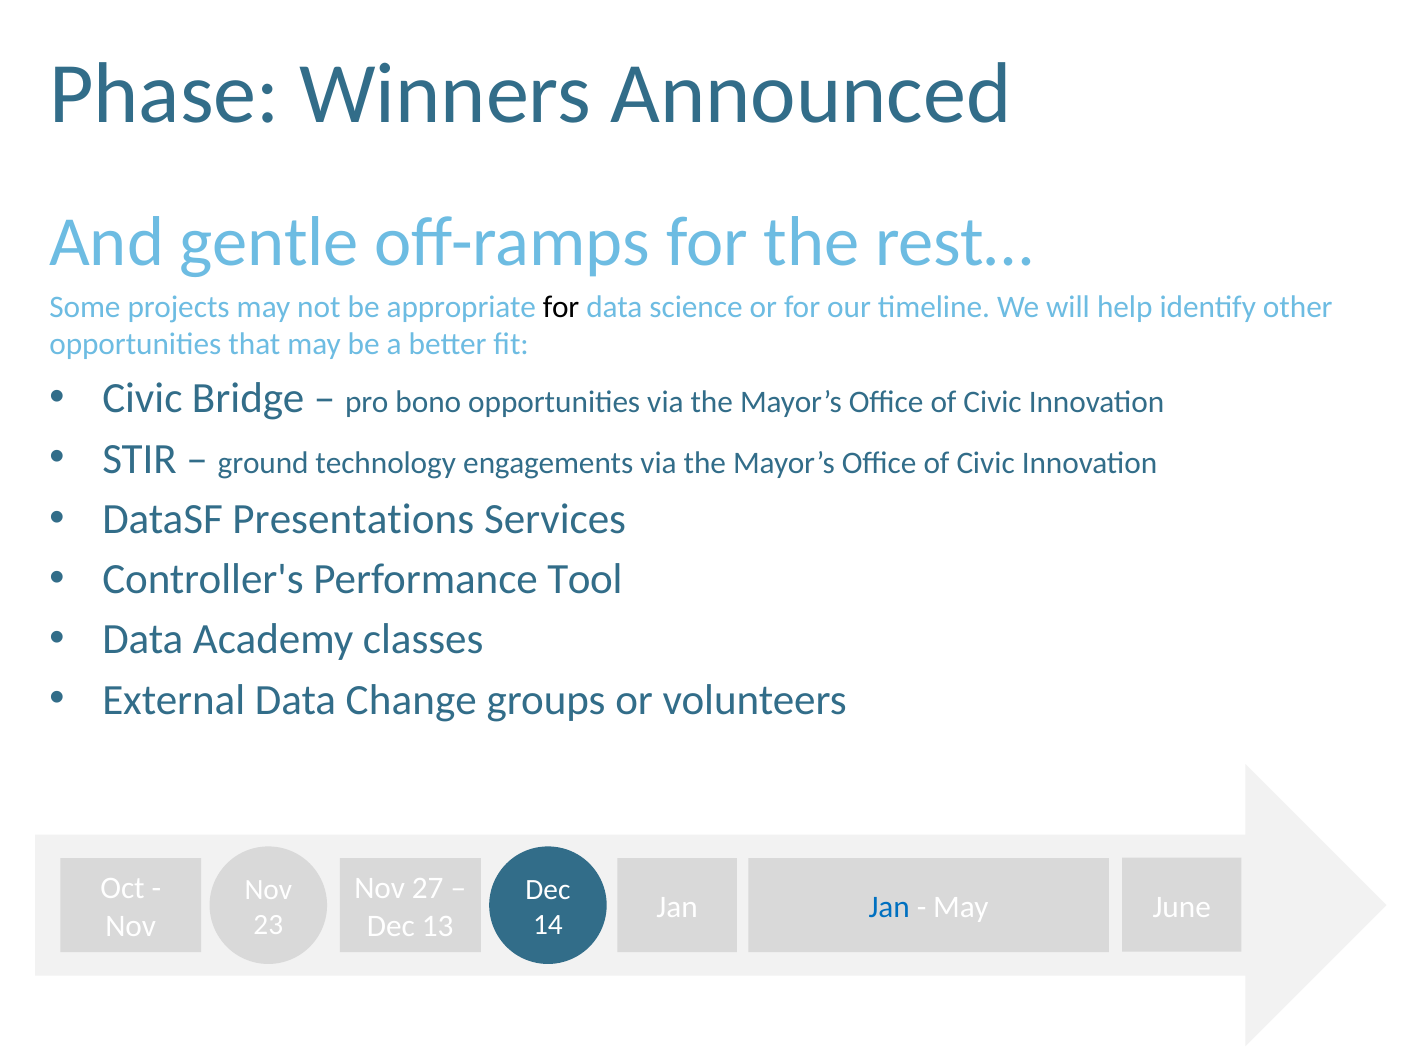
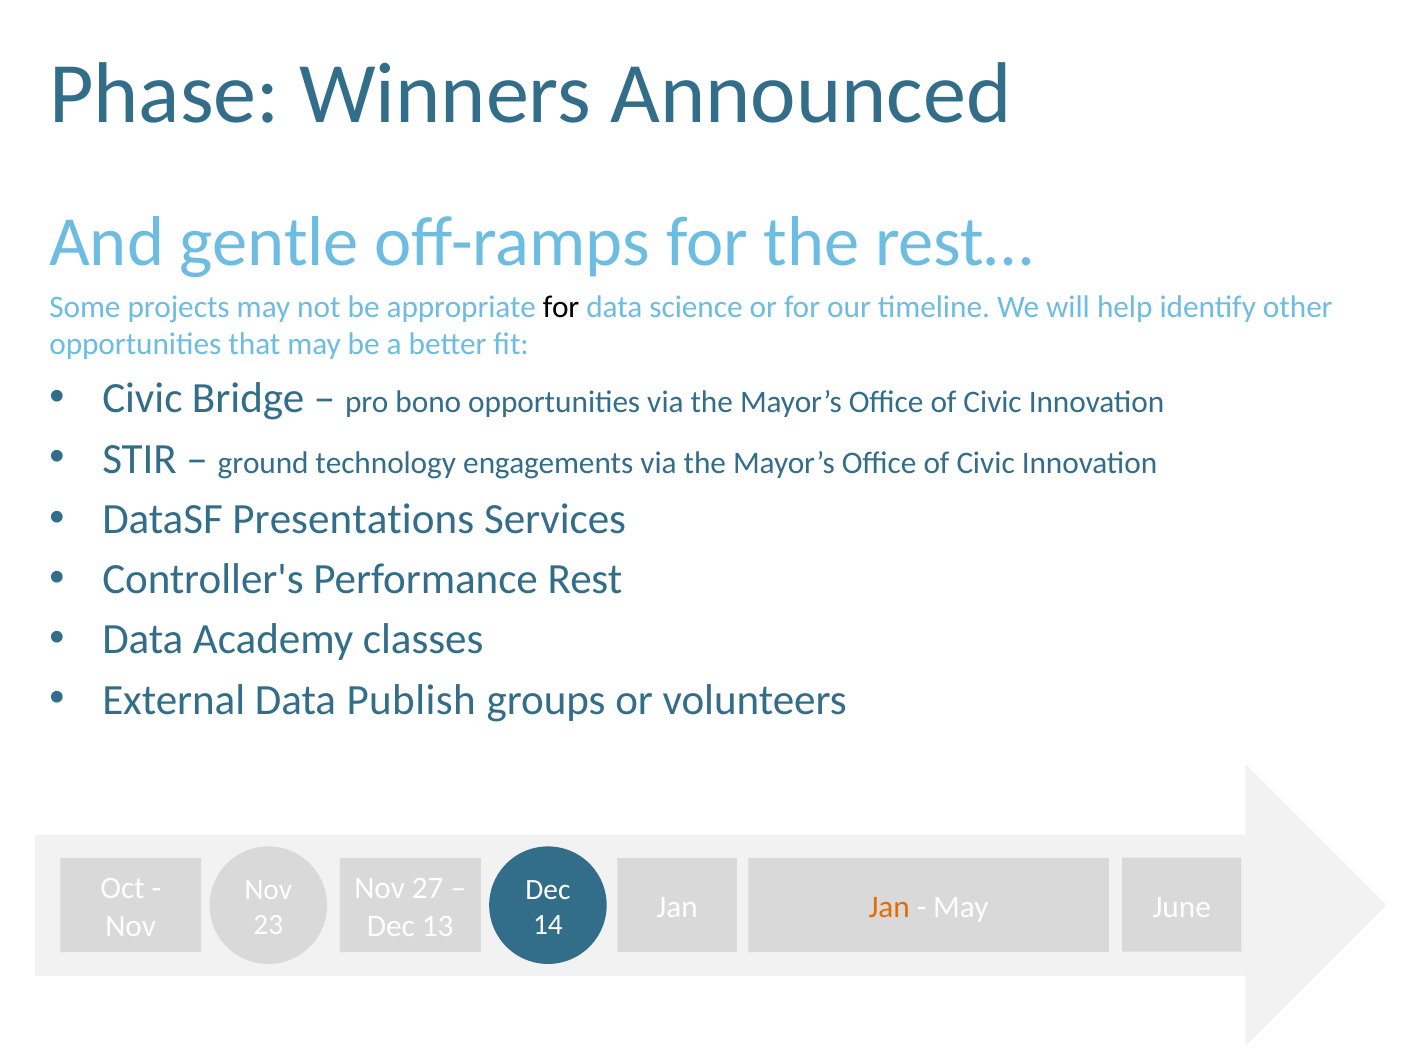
Tool: Tool -> Rest (585, 579)
Change: Change -> Publish (411, 700)
Jan colour: blue -> orange (889, 907)
